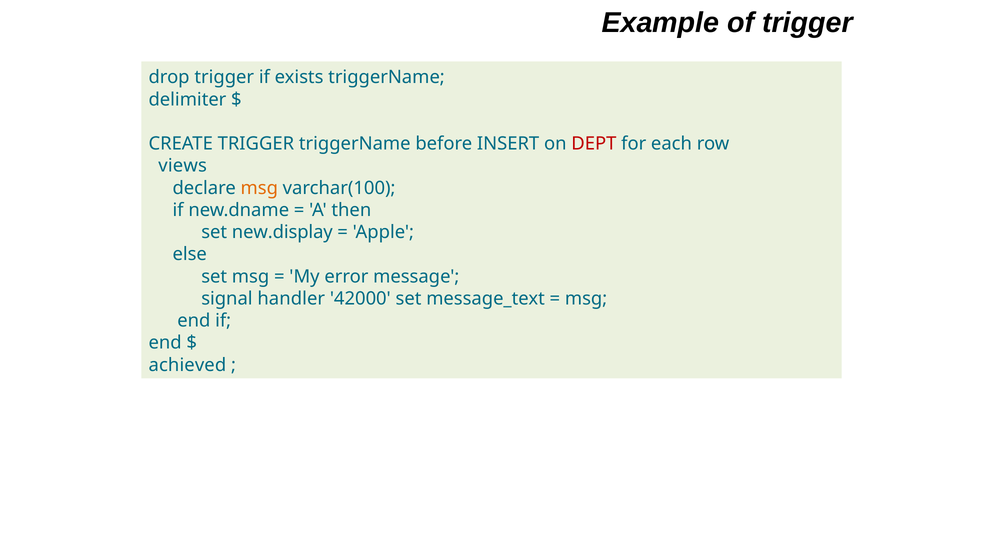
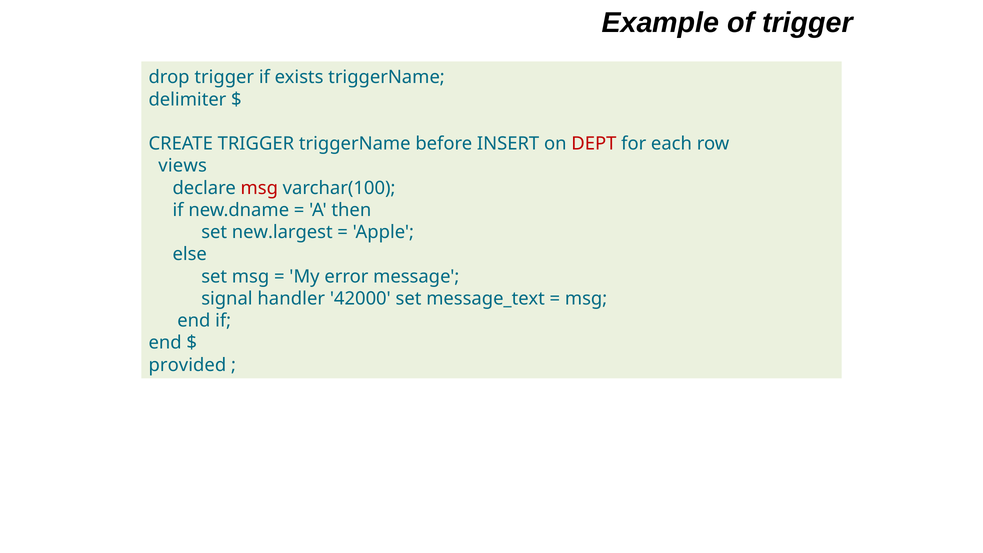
msg colour: orange -> red (259, 188)
new.display: new.display -> new.largest (282, 232)
achieved: achieved -> provided (187, 365)
